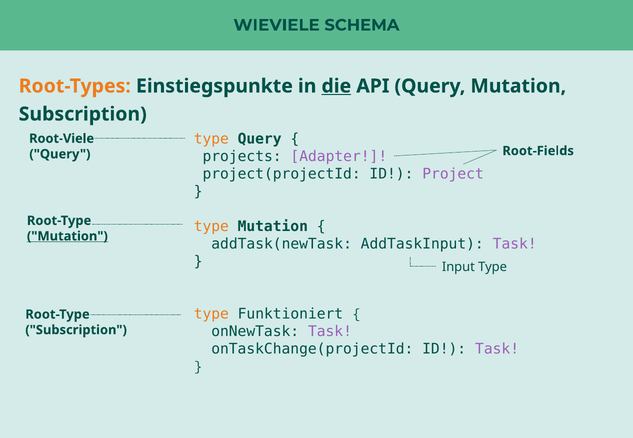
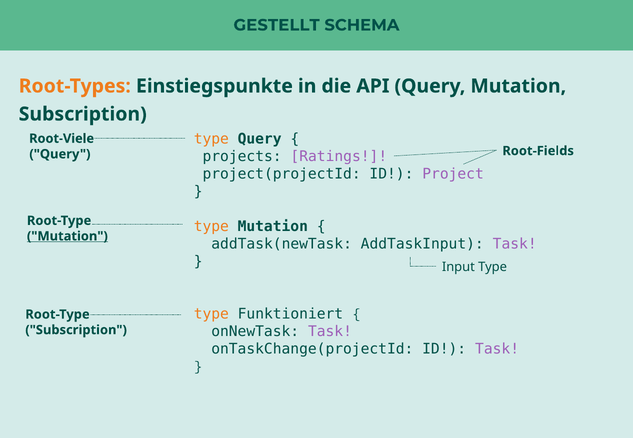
WIEVIELE: WIEVIELE -> GESTELLT (277, 25)
die underline: present -> none (336, 86)
Adapter: Adapter -> Ratings (339, 156)
